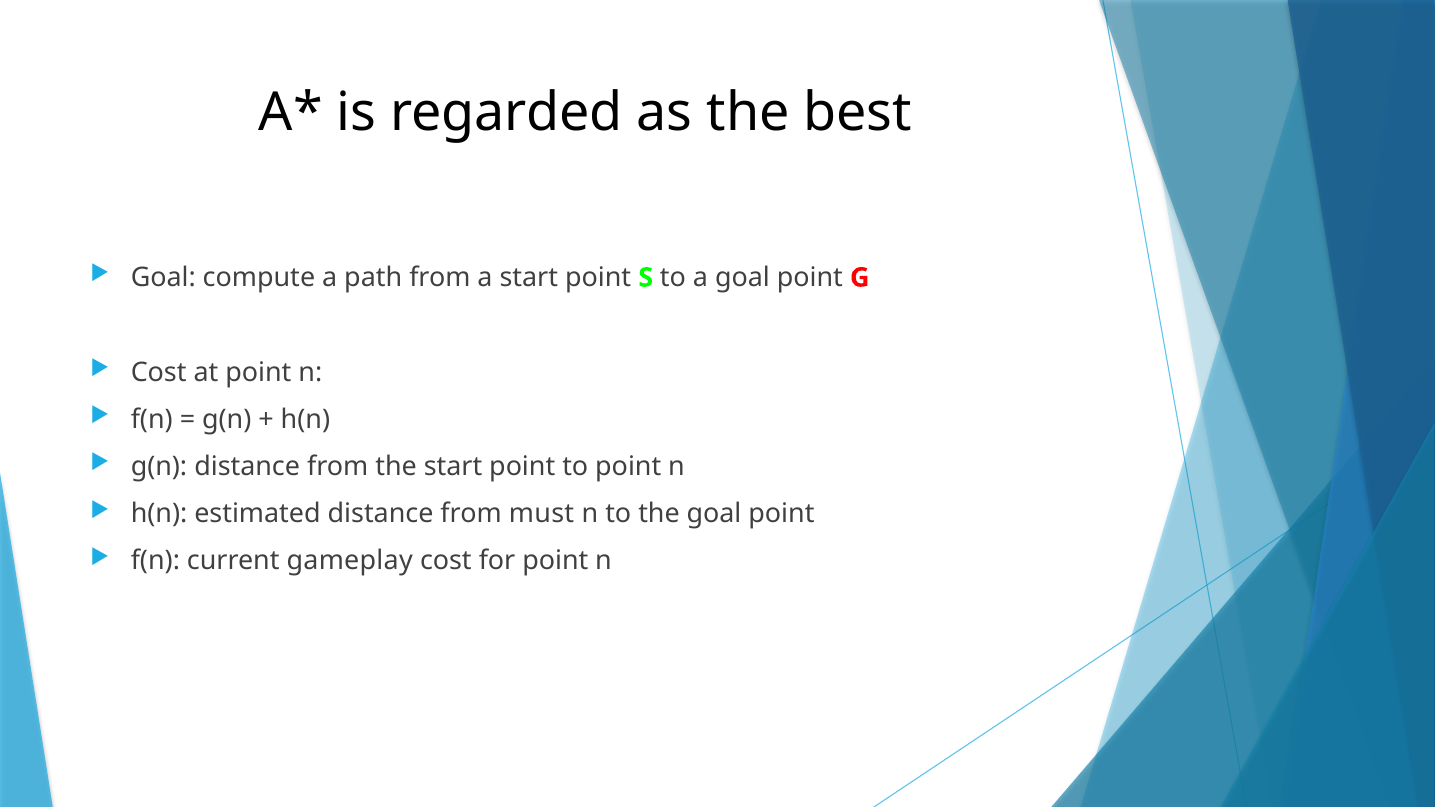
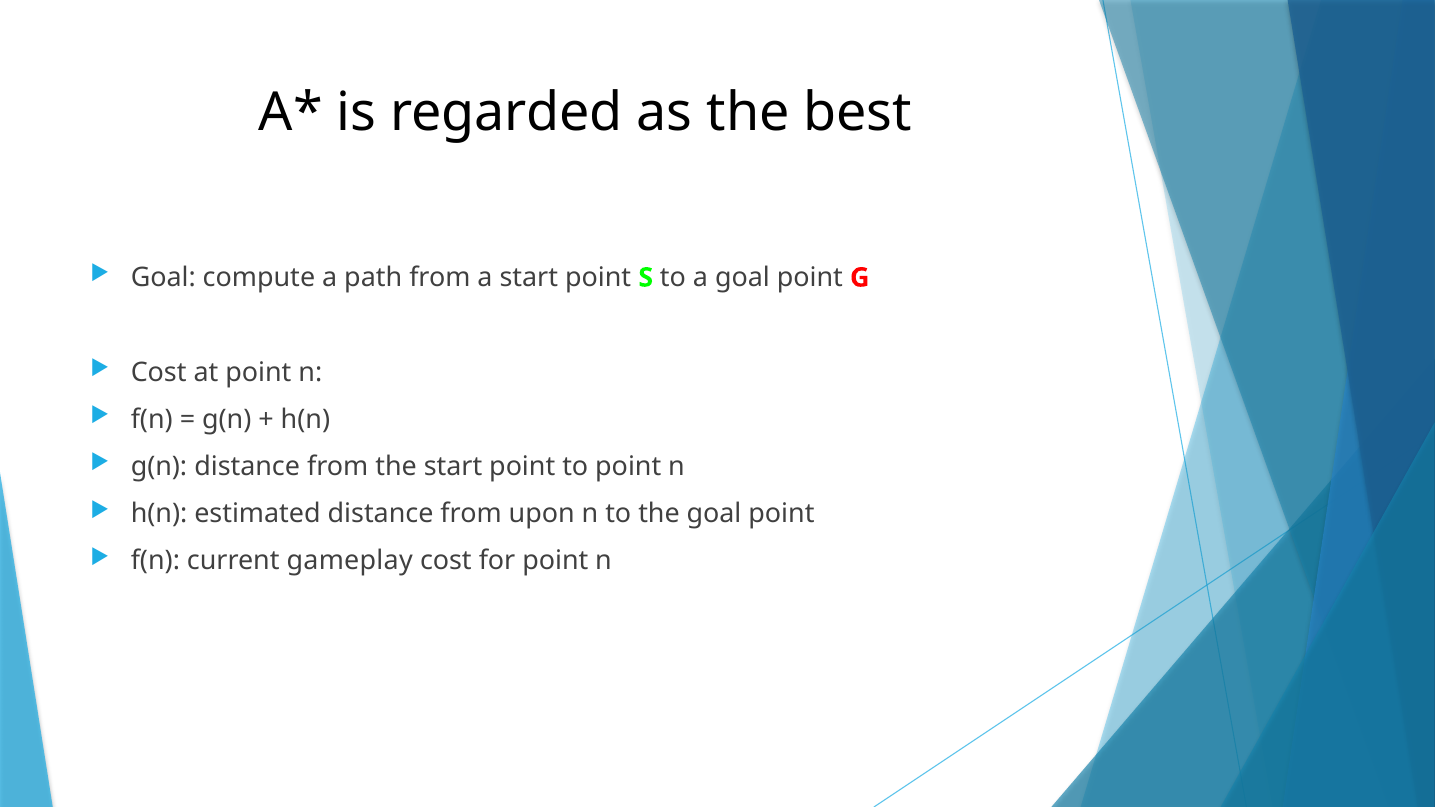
must: must -> upon (542, 514)
